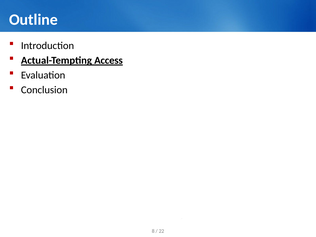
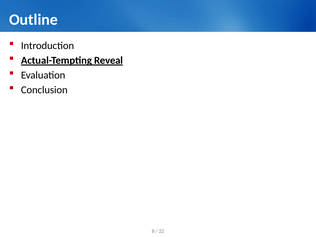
Access: Access -> Reveal (108, 60)
